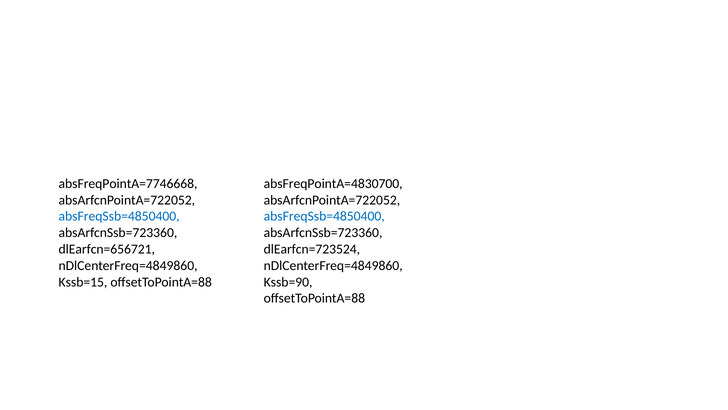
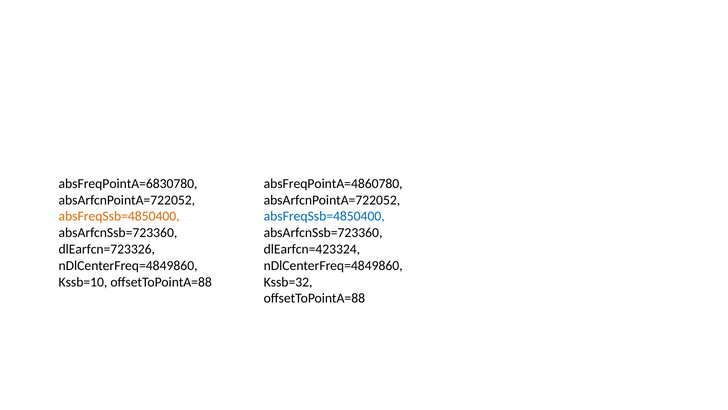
absFreqPointA=7746668: absFreqPointA=7746668 -> absFreqPointA=6830780 (128, 183)
absFreqPointA=4830700: absFreqPointA=4830700 -> absFreqPointA=4860780 (333, 183)
absFreqSsb=4850400 colour: blue -> orange (119, 216)
dlEarfcn=656721: dlEarfcn=656721 -> dlEarfcn=723326 (107, 249)
dlEarfcn=723524: dlEarfcn=723524 -> dlEarfcn=423324 (312, 249)
Kssb=15: Kssb=15 -> Kssb=10 (83, 282)
Kssb=90: Kssb=90 -> Kssb=32 (288, 282)
